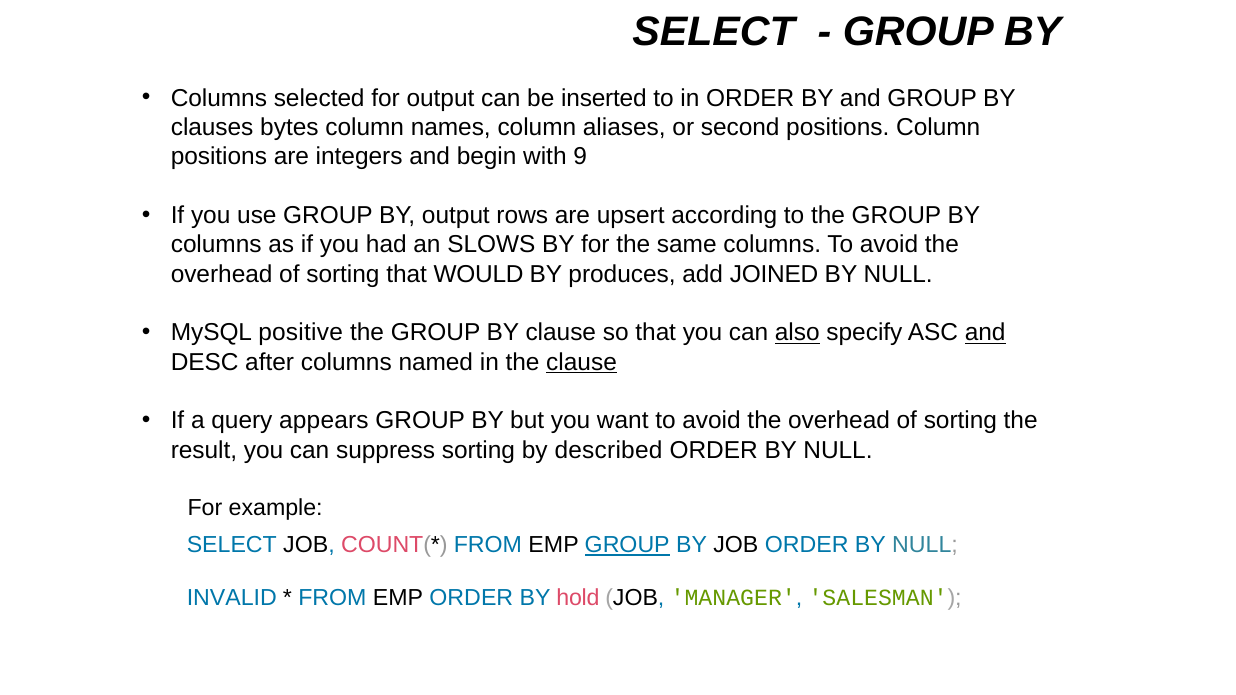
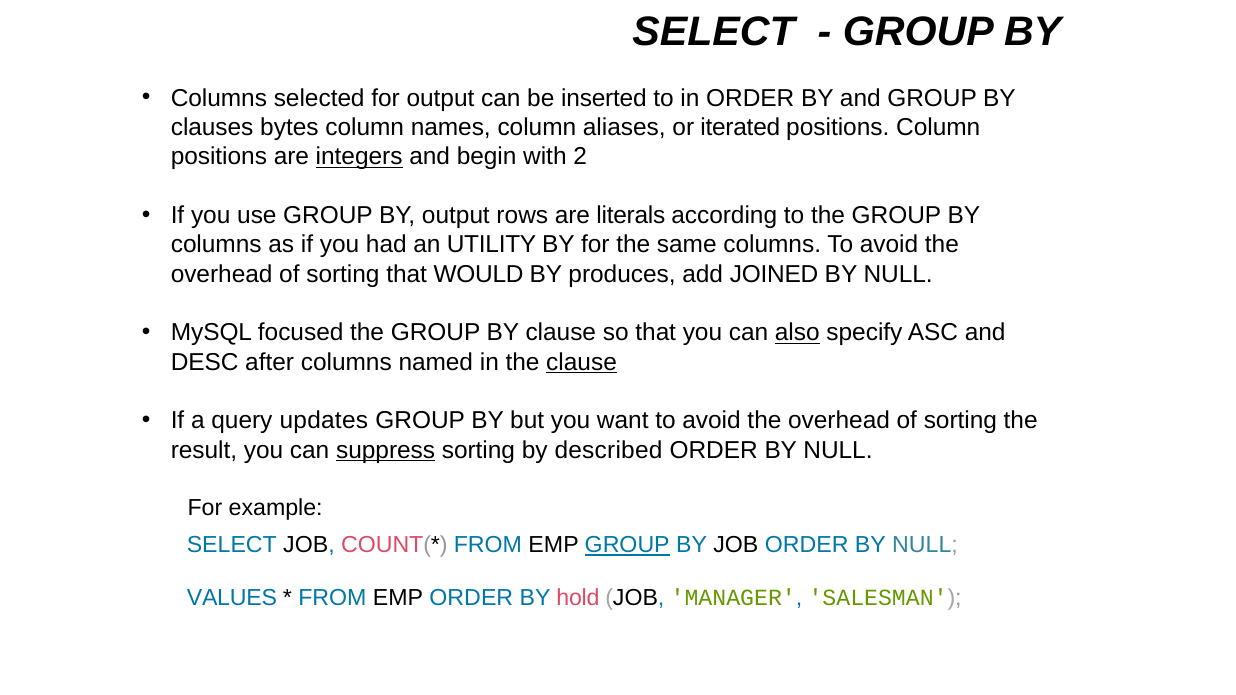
second: second -> iterated (740, 128)
integers underline: none -> present (359, 157)
9: 9 -> 2 (580, 157)
upsert: upsert -> literals (631, 216)
SLOWS: SLOWS -> UTILITY (492, 245)
positive: positive -> focused (301, 333)
and underline: present -> none (985, 333)
appears: appears -> updates (324, 421)
suppress underline: none -> present (386, 450)
INVALID: INVALID -> VALUES (232, 598)
